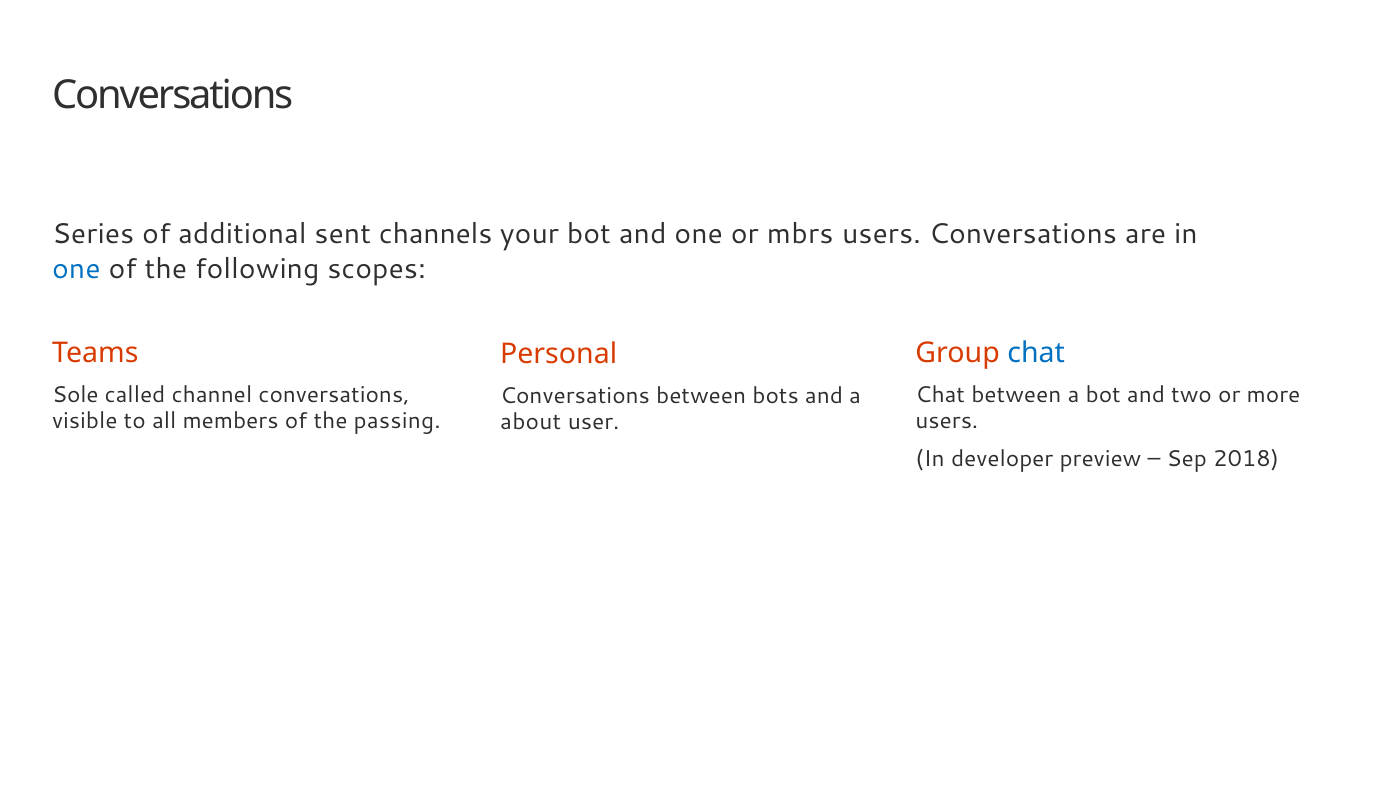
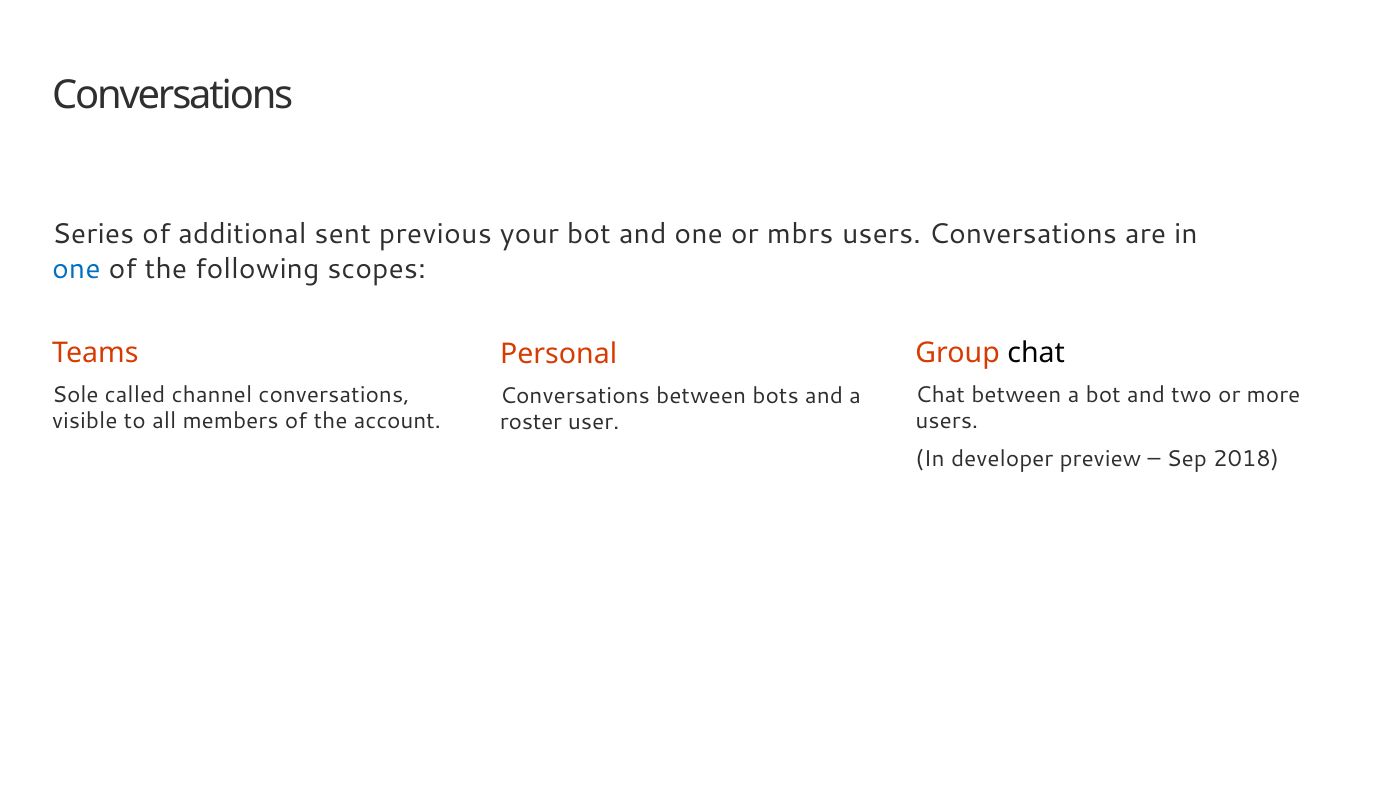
channels: channels -> previous (435, 234)
chat colour: blue -> black (1036, 353)
passing: passing -> account (397, 420)
about: about -> roster (531, 421)
